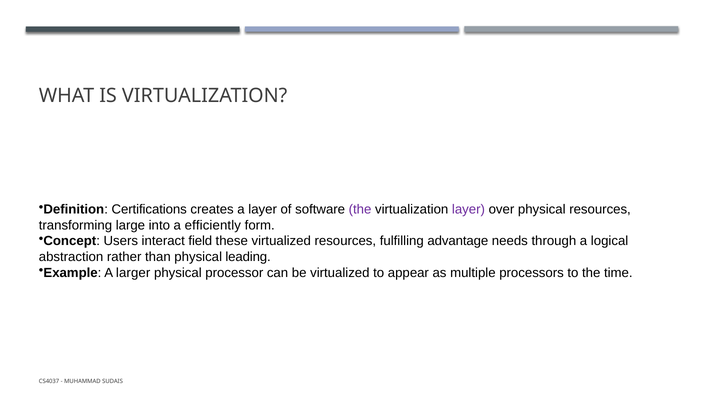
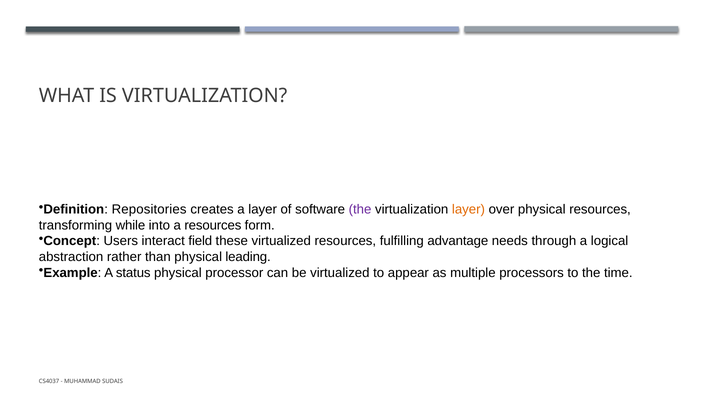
Certifications: Certifications -> Repositories (149, 209)
layer colour: purple -> orange (468, 209)
large: large -> while (130, 225)
a efficiently: efficiently -> resources (213, 225)
larger: larger -> status (133, 273)
